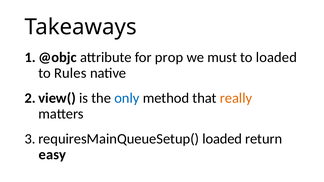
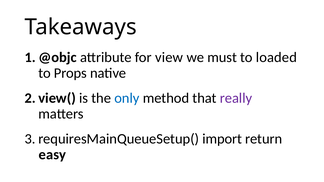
prop: prop -> view (169, 57)
Rules: Rules -> Props (70, 73)
really colour: orange -> purple (236, 98)
loaded: loaded -> import (222, 139)
